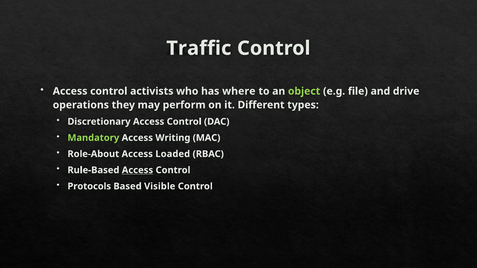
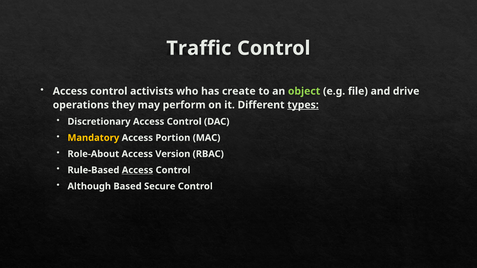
where: where -> create (239, 91)
types underline: none -> present (303, 105)
Mandatory colour: light green -> yellow (93, 138)
Writing: Writing -> Portion (173, 138)
Loaded: Loaded -> Version (173, 154)
Protocols: Protocols -> Although (89, 186)
Visible: Visible -> Secure (160, 186)
